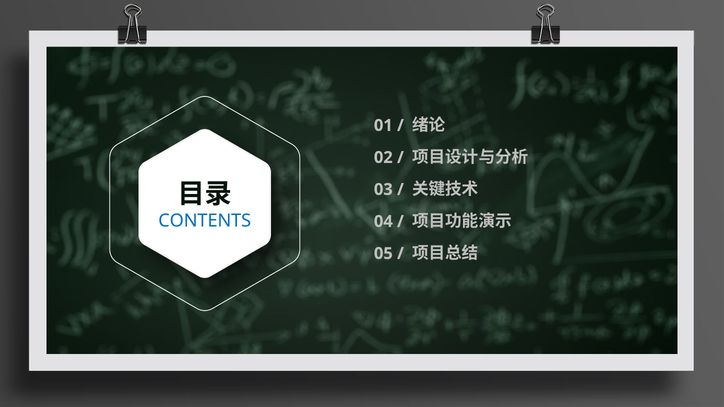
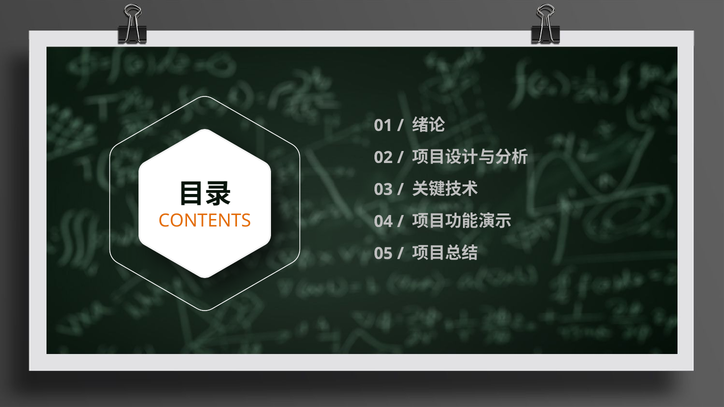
CONTENTS colour: blue -> orange (205, 221)
